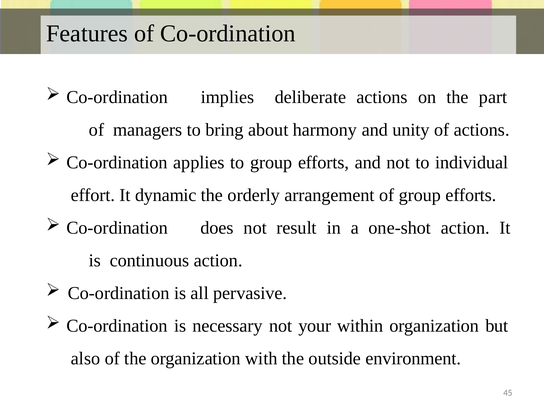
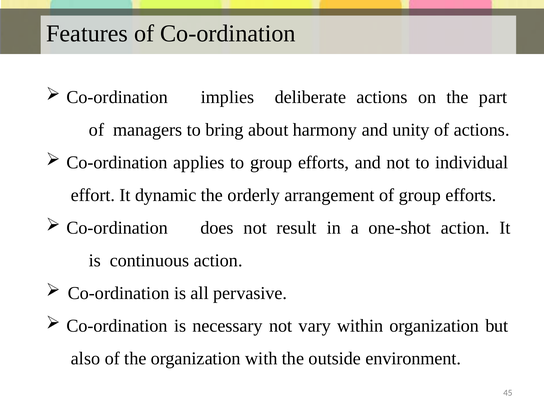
your: your -> vary (315, 326)
